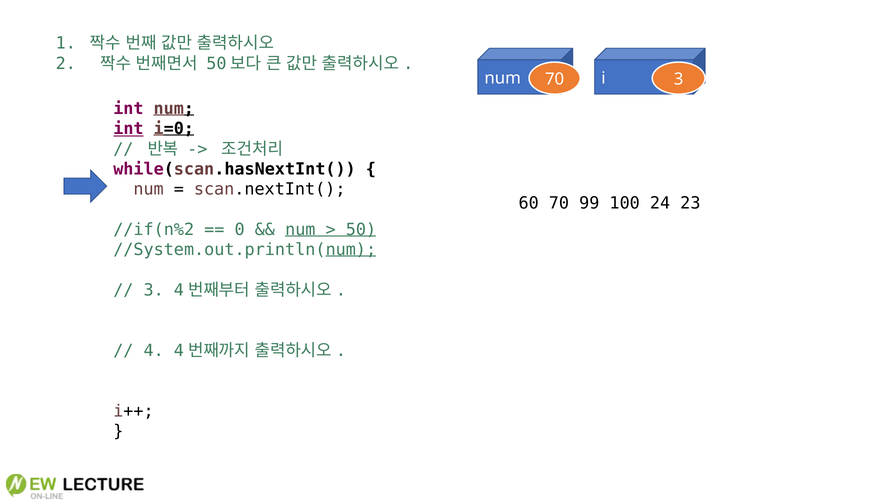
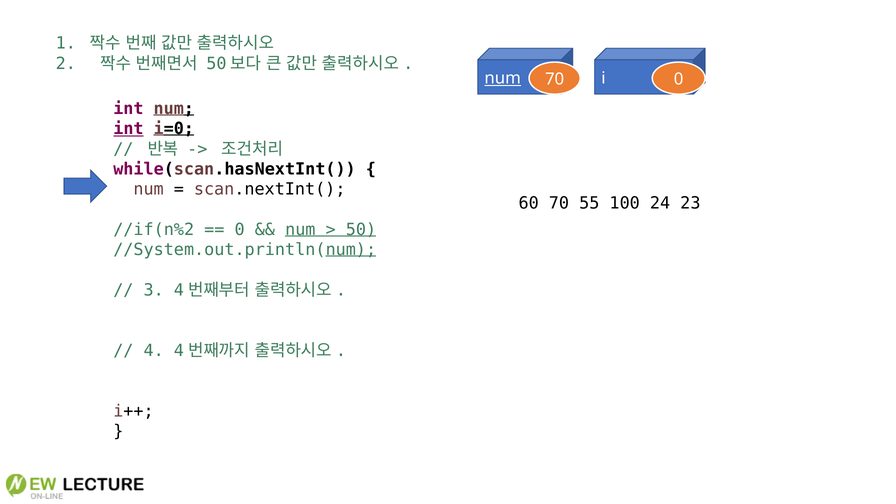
num underline: none -> present (503, 78)
70 3: 3 -> 0 (679, 79)
99: 99 -> 55 (589, 203)
